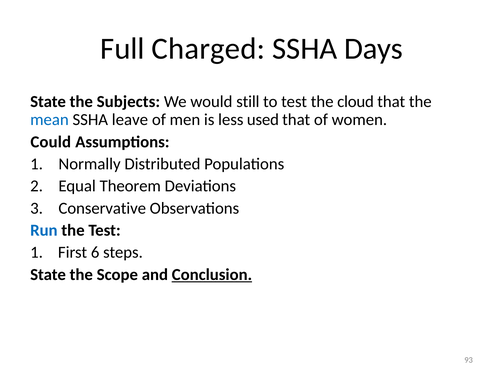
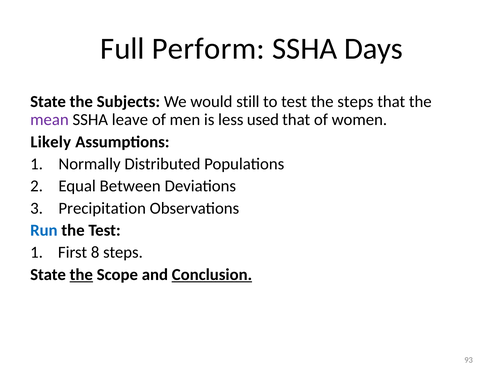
Charged: Charged -> Perform (208, 49)
the cloud: cloud -> steps (355, 102)
mean colour: blue -> purple (49, 120)
Could: Could -> Likely (51, 142)
Theorem: Theorem -> Between (130, 186)
Conservative: Conservative -> Precipitation (102, 208)
6: 6 -> 8 (95, 253)
the underline: none -> present (81, 275)
